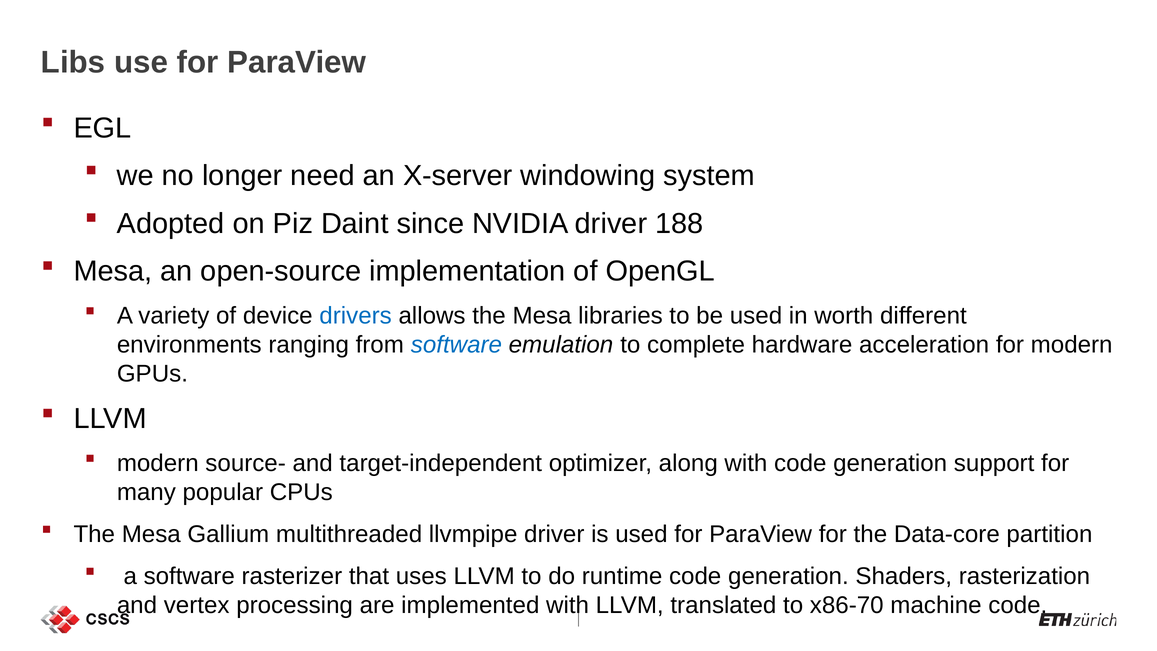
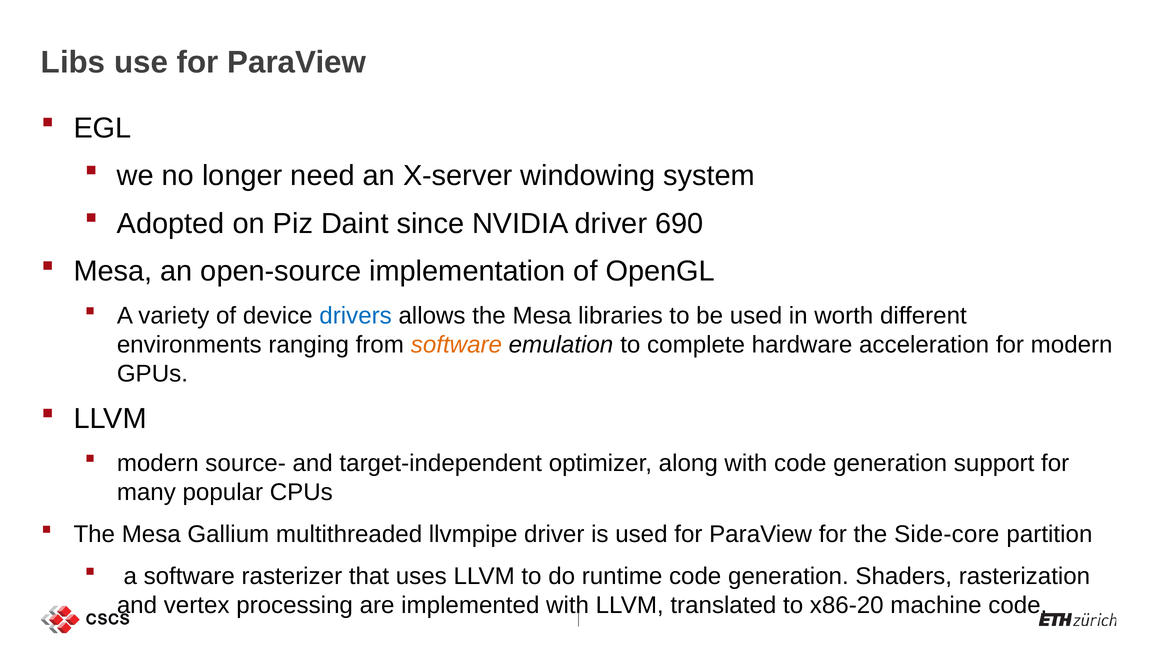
188: 188 -> 690 (679, 224)
software colour: blue -> orange (456, 345)
Data-core: Data-core -> Side-core (947, 534)
x86-70: x86-70 -> x86-20 (847, 605)
